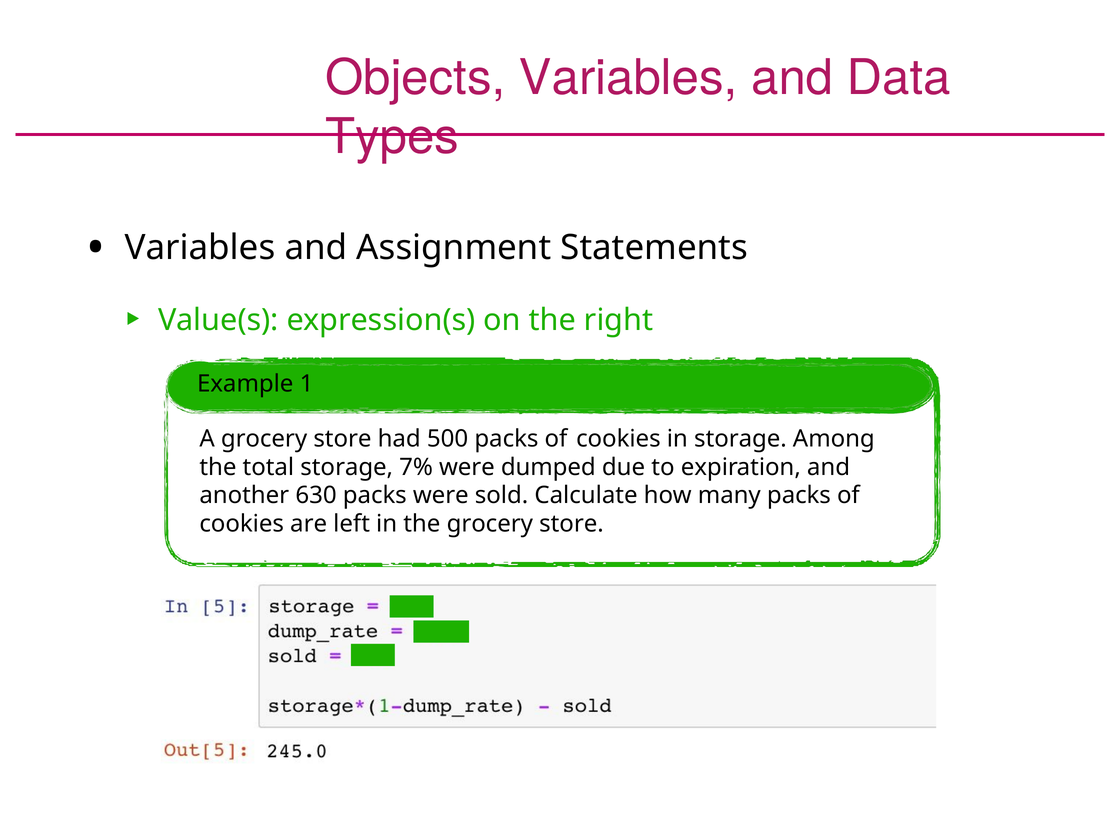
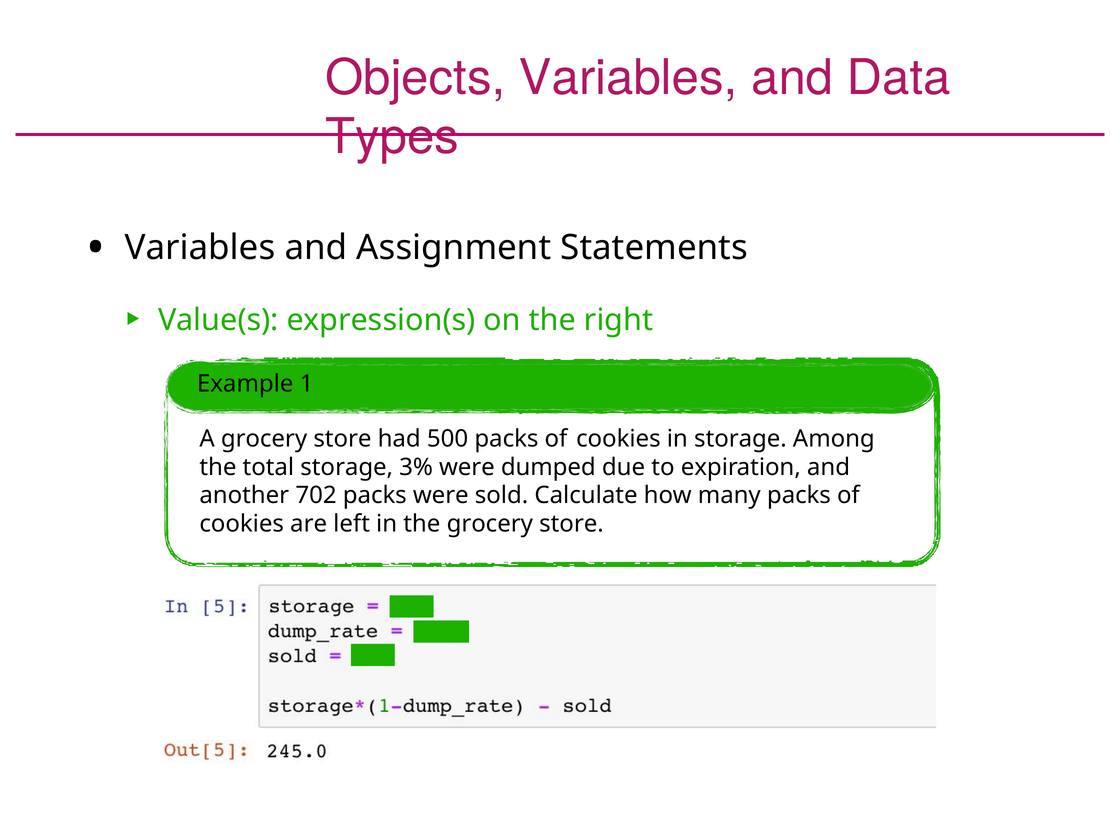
7%: 7% -> 3% (416, 467)
630: 630 -> 702 (316, 496)
